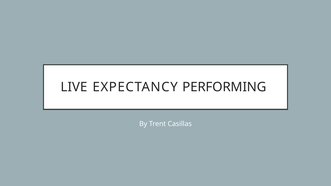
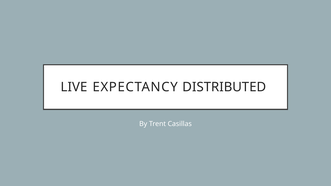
PERFORMING: PERFORMING -> DISTRIBUTED (224, 87)
